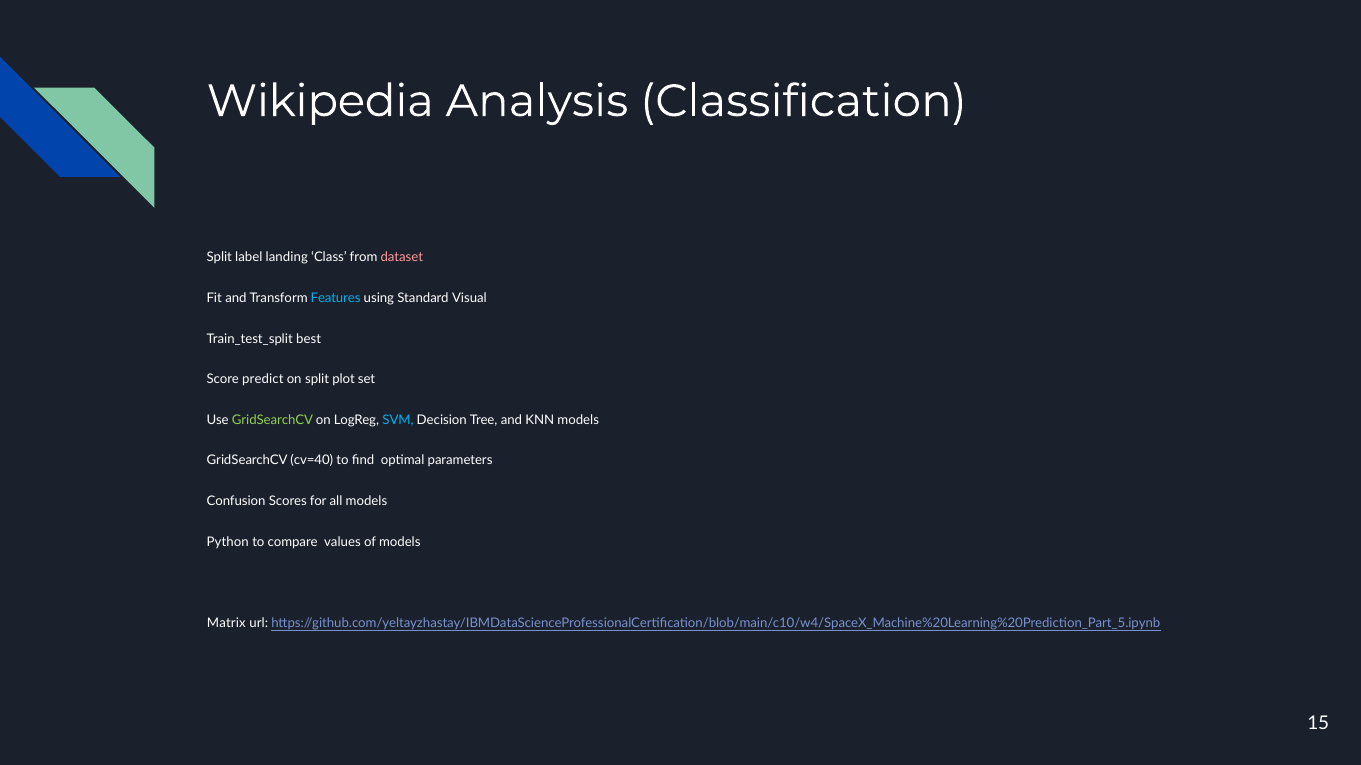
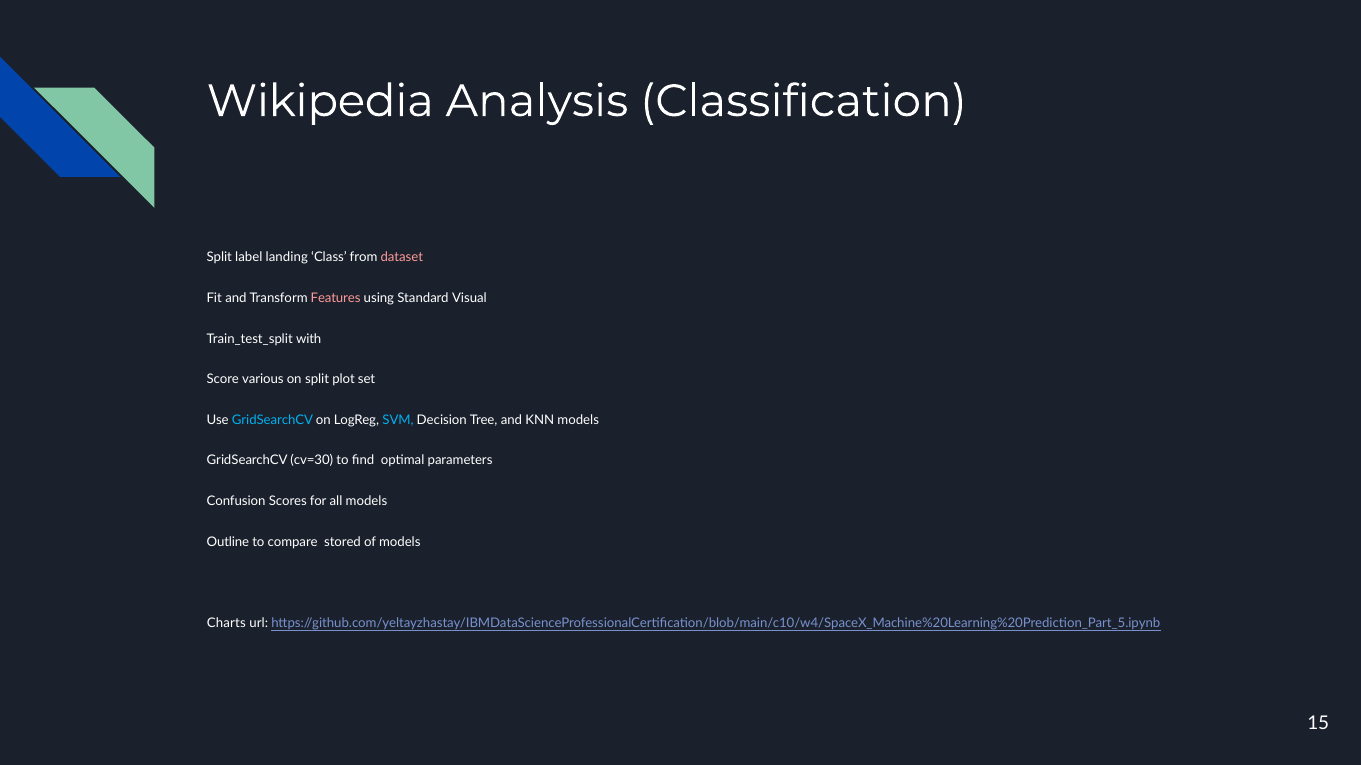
Features colour: light blue -> pink (336, 298)
best: best -> with (309, 339)
predict: predict -> various (263, 380)
GridSearchCV colour: light green -> light blue (272, 420)
cv=40: cv=40 -> cv=30 (312, 461)
Python: Python -> Outline (228, 542)
values: values -> stored (343, 542)
Matrix: Matrix -> Charts (226, 623)
